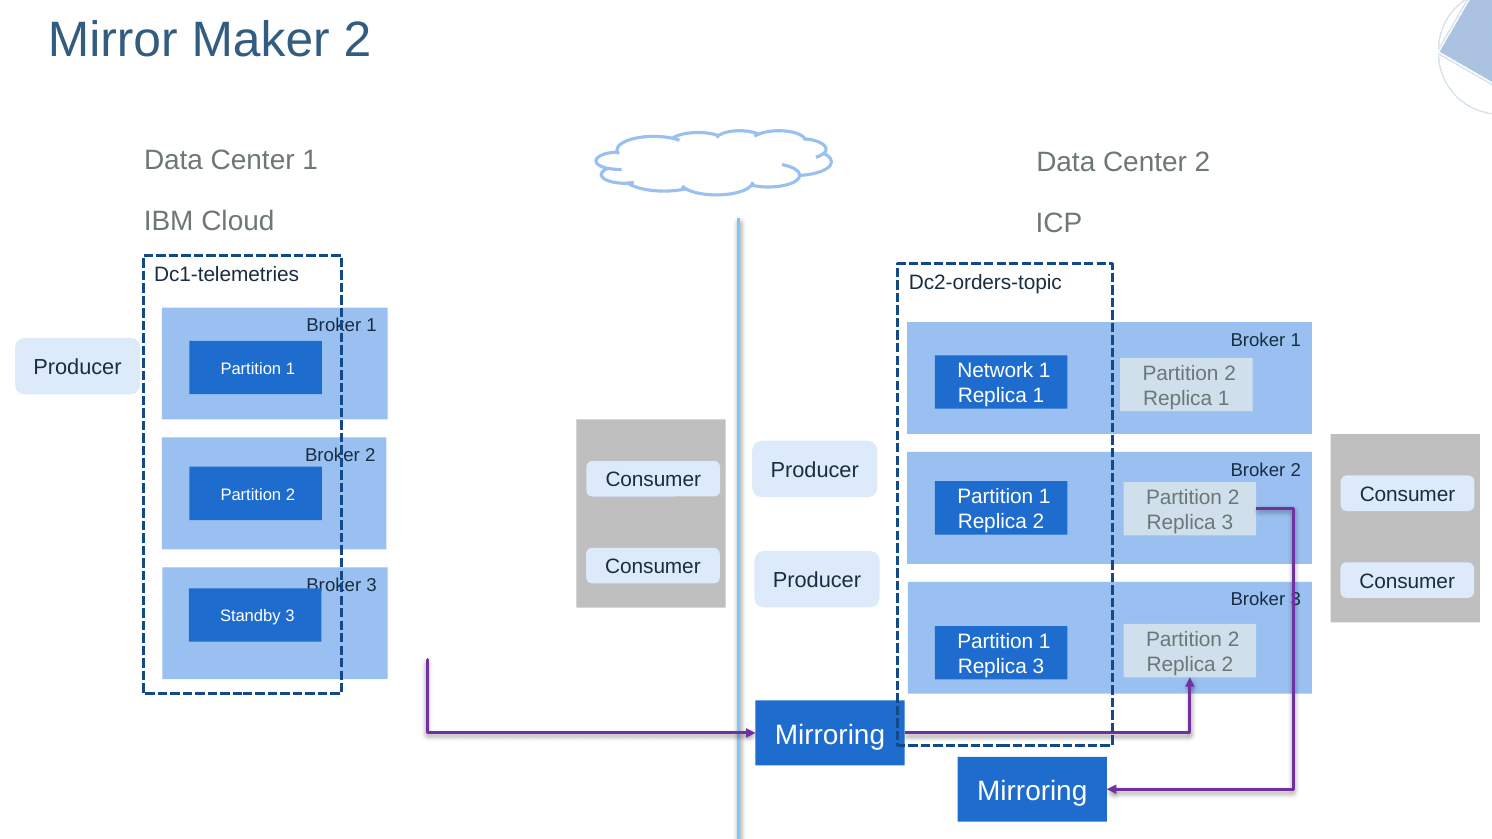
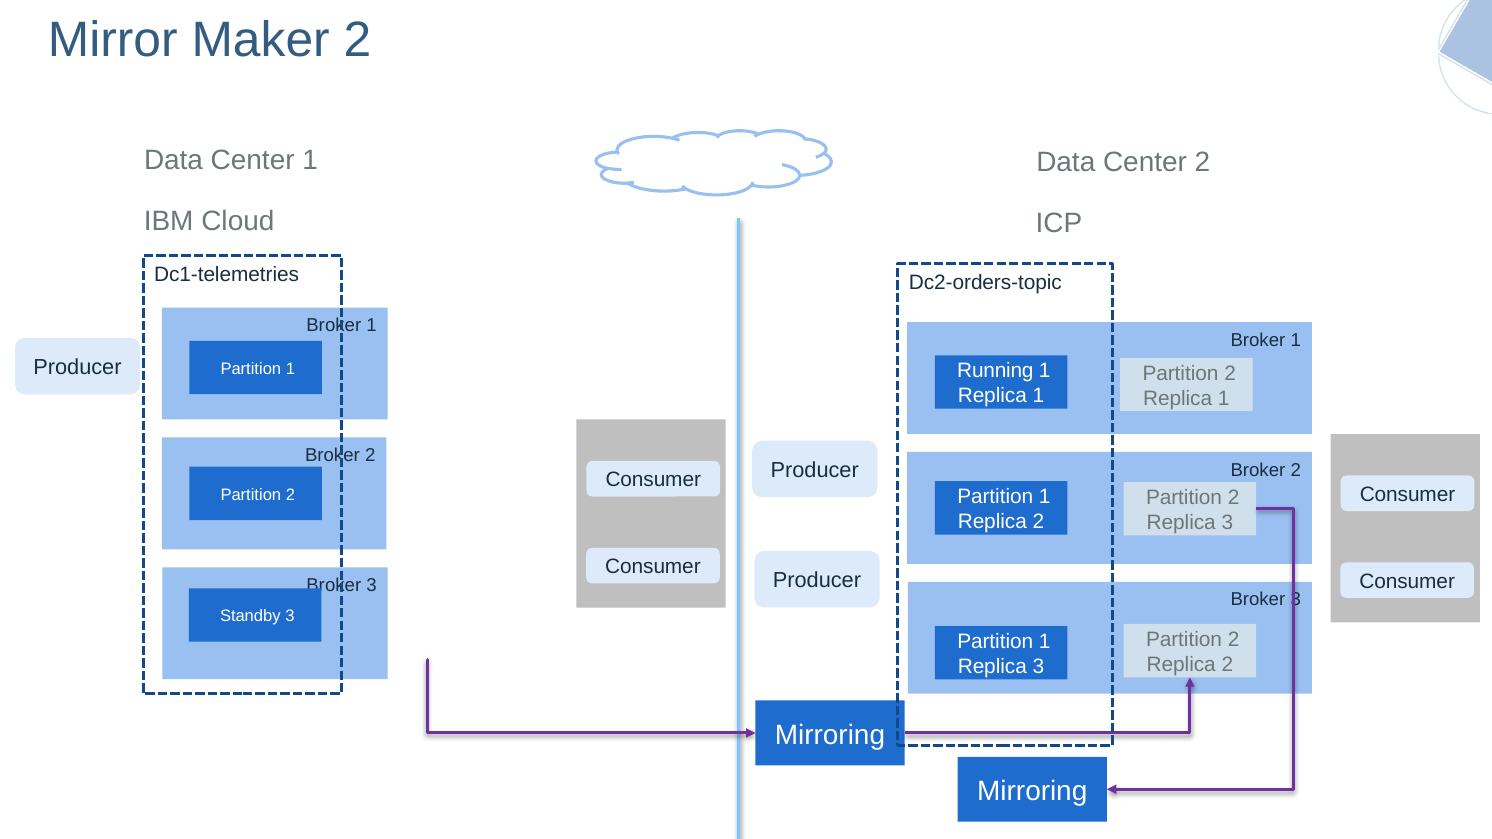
Network: Network -> Running (995, 371)
